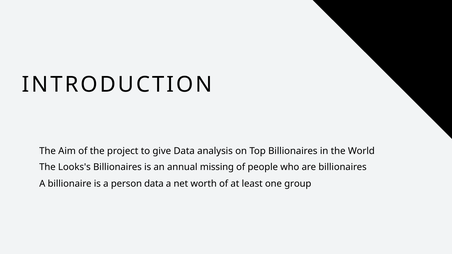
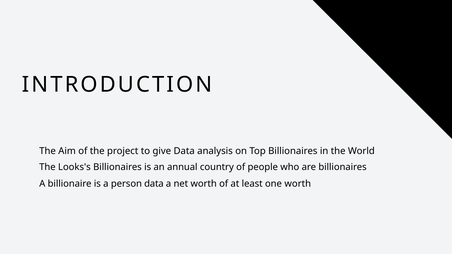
missing: missing -> country (217, 167)
one group: group -> worth (298, 184)
